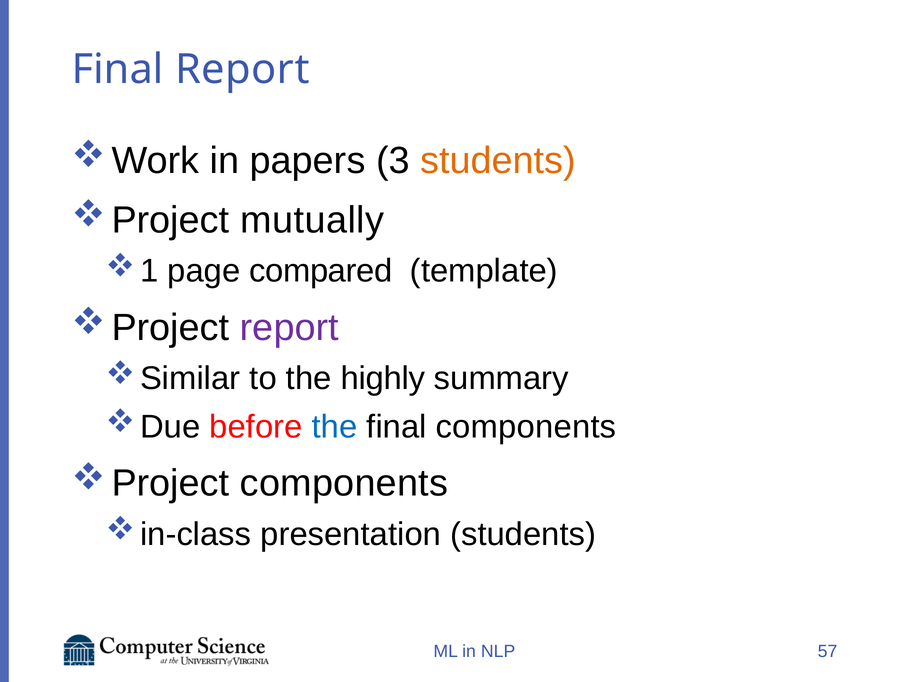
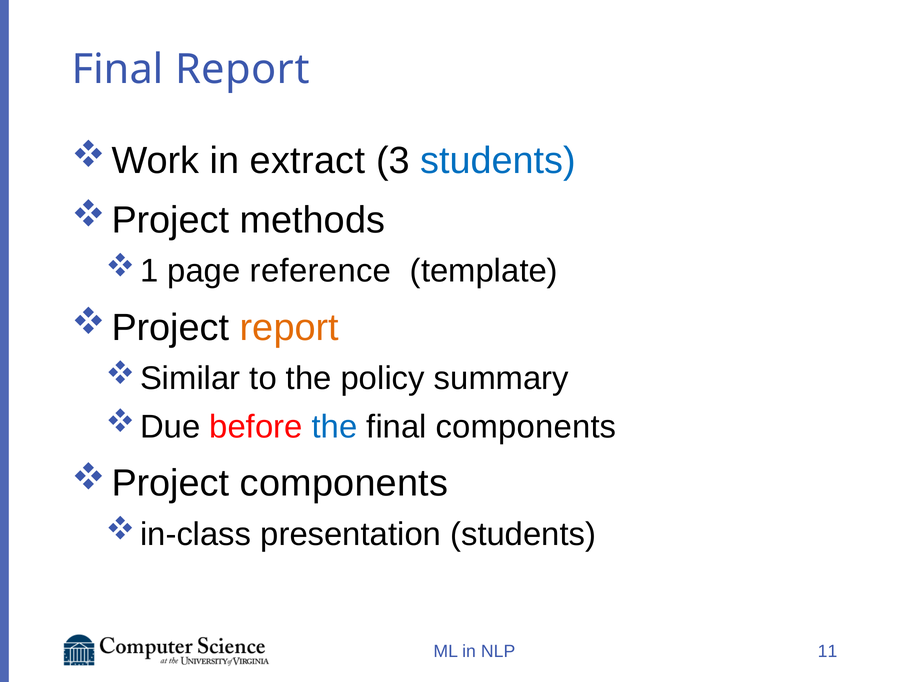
papers: papers -> extract (308, 161)
students colour: orange -> blue (498, 161)
mutually: mutually -> methods (312, 220)
compared: compared -> reference (321, 271)
report colour: purple -> orange (289, 328)
highly: highly -> policy (383, 379)
57: 57 -> 11 (828, 651)
